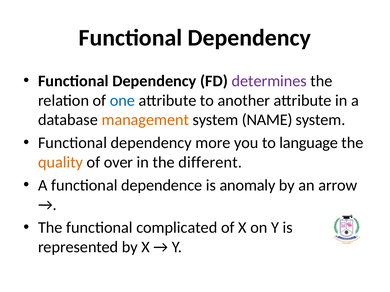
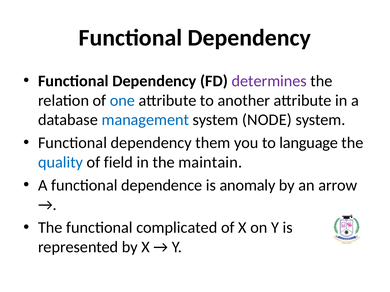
management colour: orange -> blue (145, 120)
NAME: NAME -> NODE (267, 120)
more: more -> them (213, 143)
quality colour: orange -> blue (61, 163)
over: over -> field (118, 163)
different: different -> maintain (210, 163)
